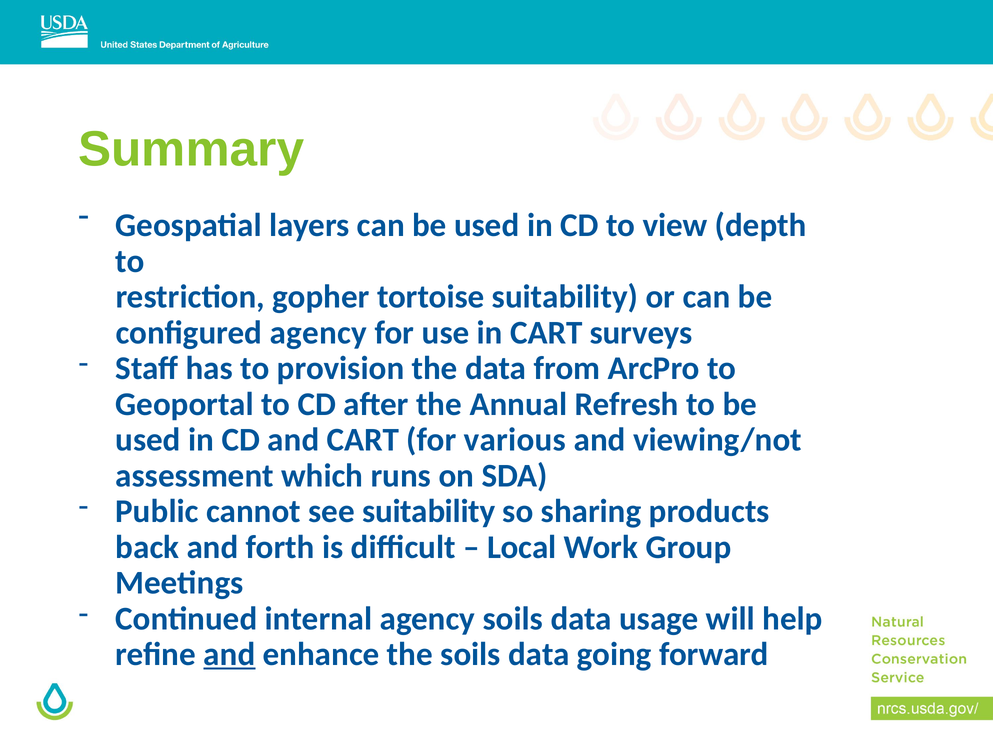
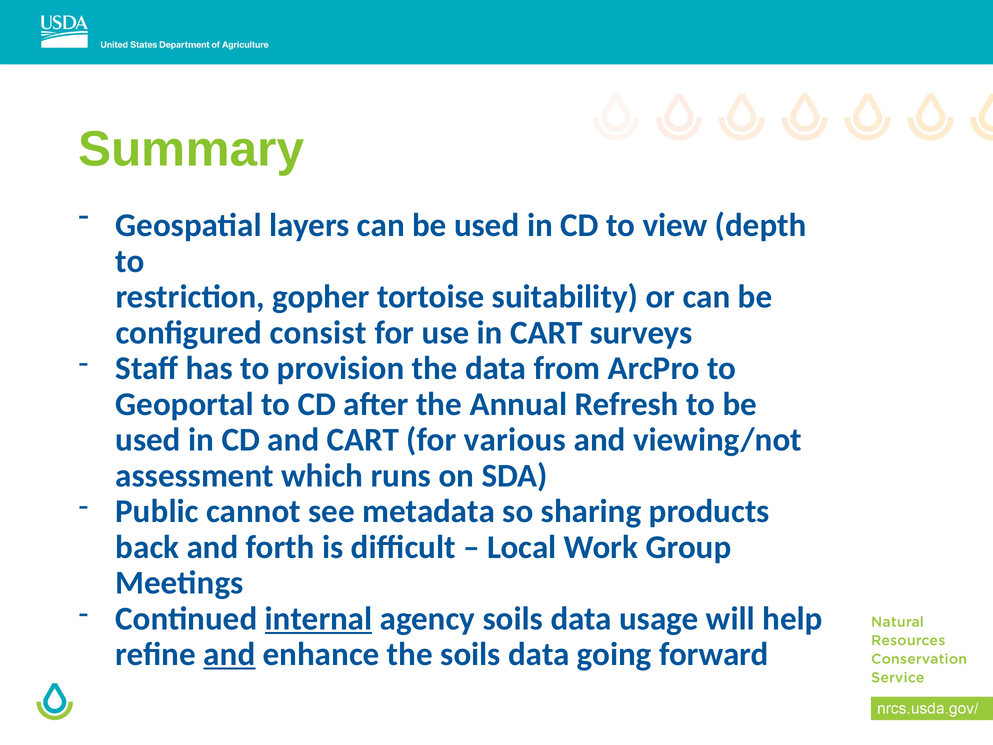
configured agency: agency -> consist (318, 333)
see suitability: suitability -> metadata (429, 511)
internal underline: none -> present (319, 618)
